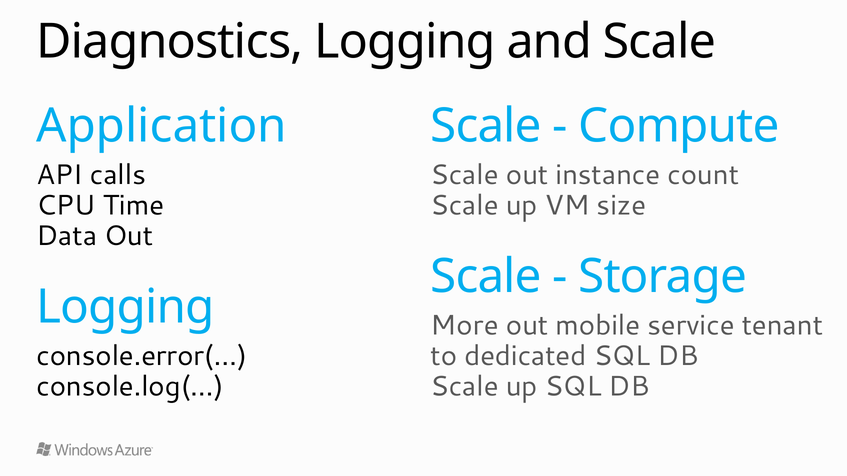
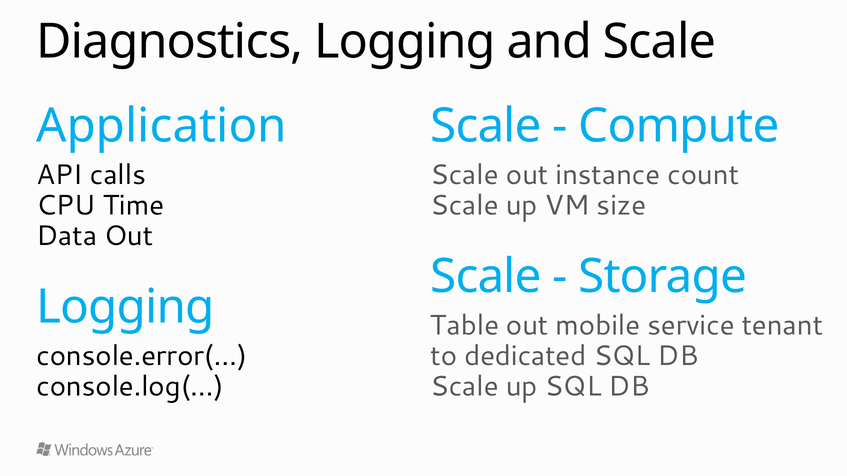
More: More -> Table (465, 326)
